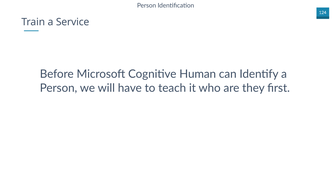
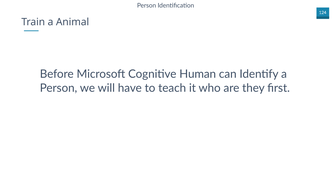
Service: Service -> Animal (73, 22)
